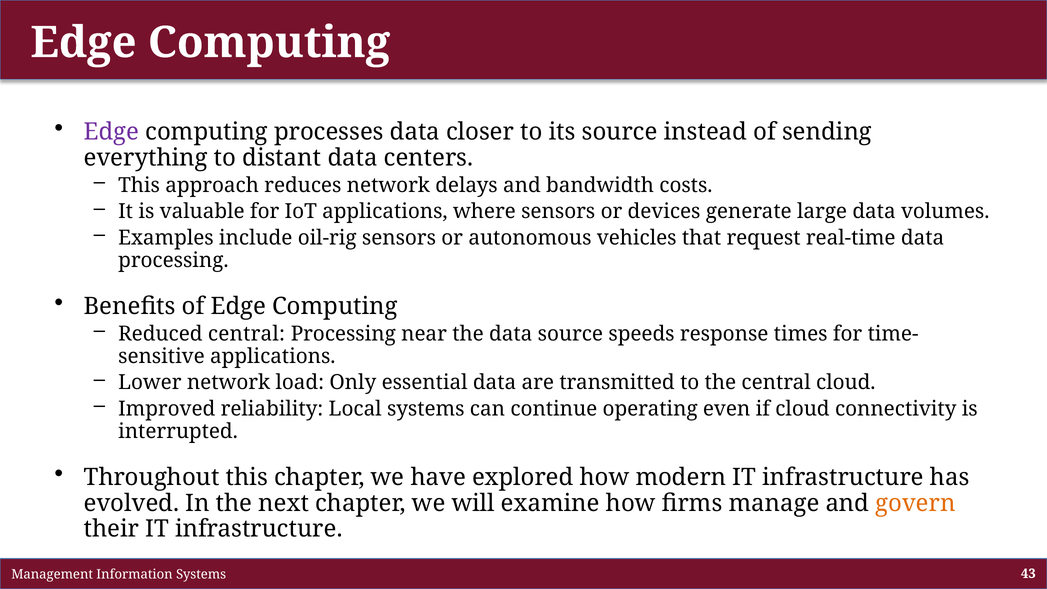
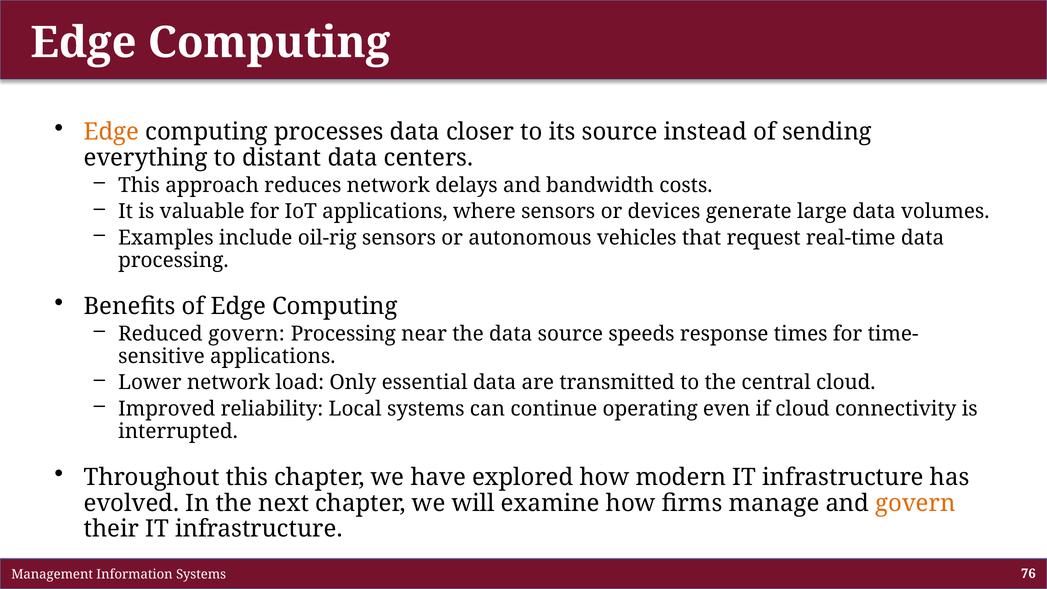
Edge colour: purple -> orange (112, 132)
Reduced central: central -> govern (246, 334)
43: 43 -> 76 (1028, 574)
